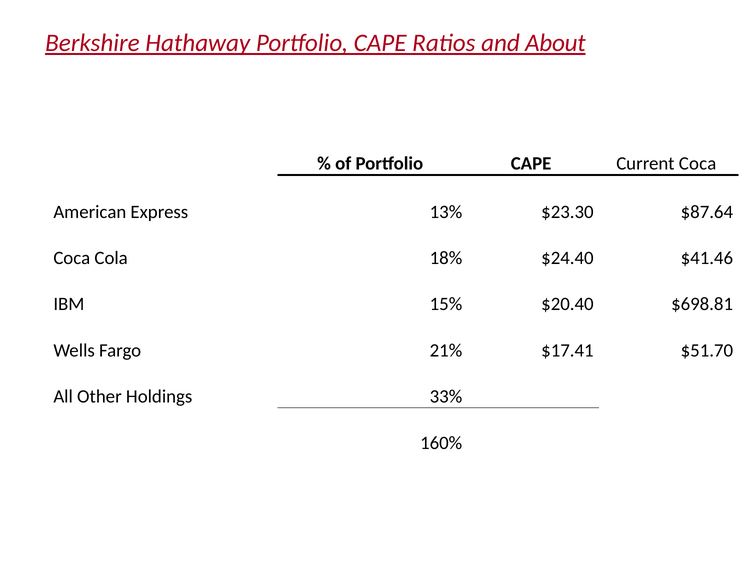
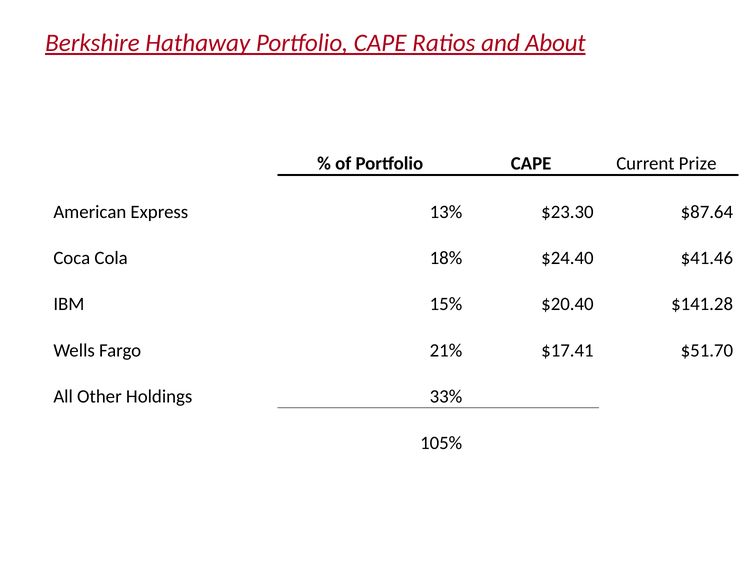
Current Coca: Coca -> Prize (698, 163)
$698.81: $698.81 -> $141.28 (702, 304)
160%: 160% -> 105% (441, 442)
